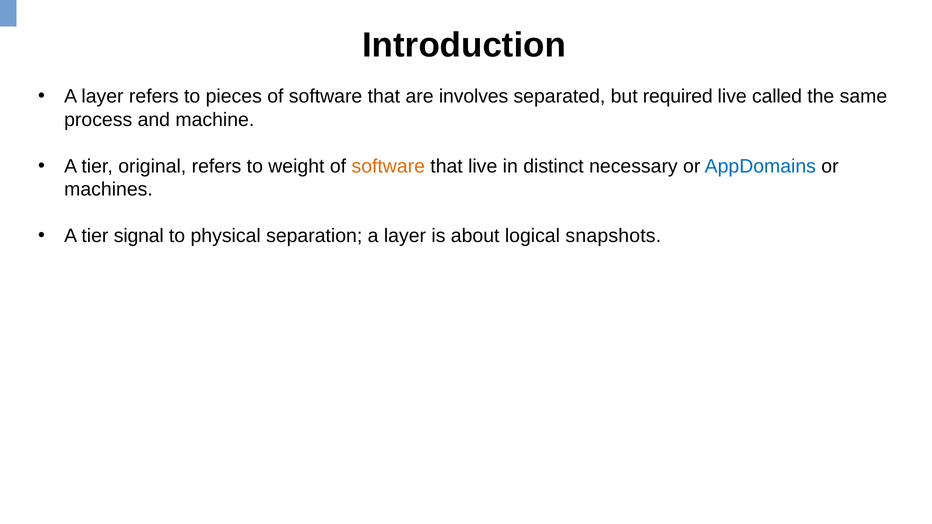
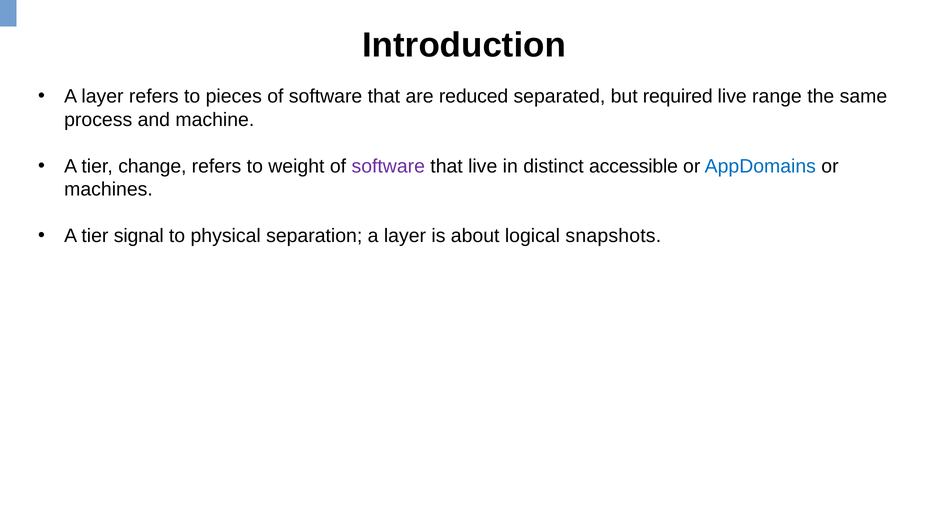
involves: involves -> reduced (474, 96)
called: called -> range (777, 96)
original: original -> change (152, 166)
software colour: orange -> purple (388, 166)
necessary: necessary -> accessible (634, 166)
